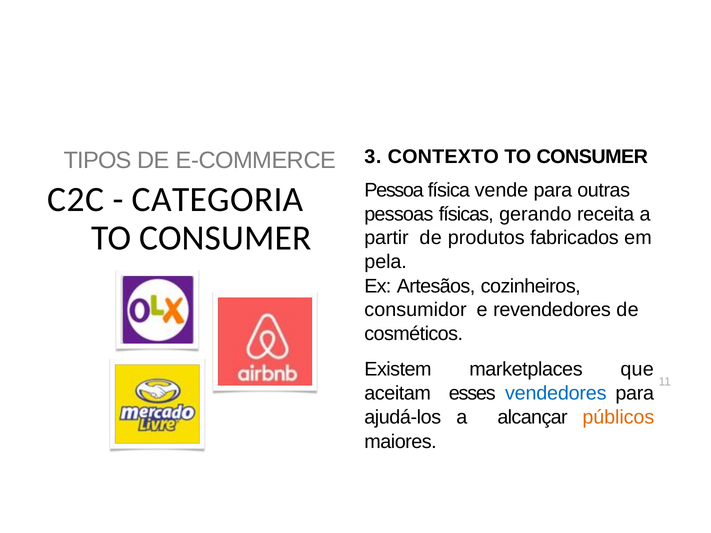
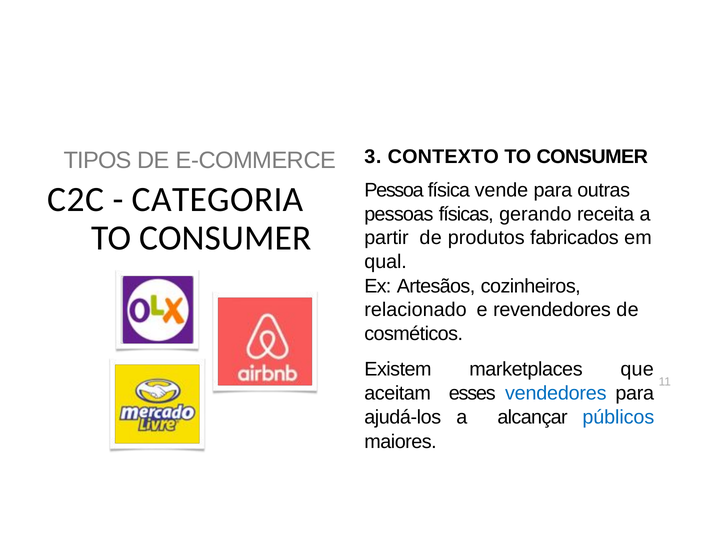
pela: pela -> qual (386, 262)
consumidor: consumidor -> relacionado (415, 310)
públicos colour: orange -> blue (618, 418)
